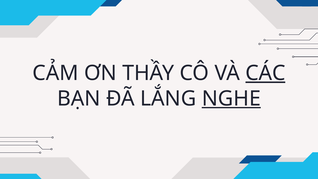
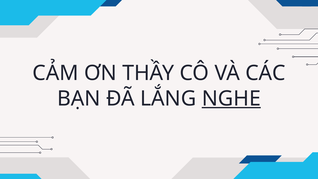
CÁC underline: present -> none (265, 73)
